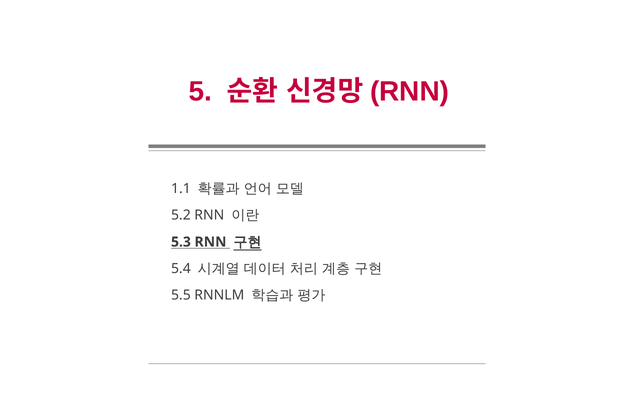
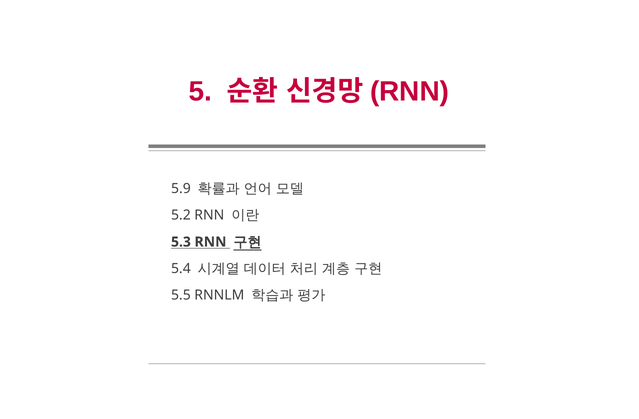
1.1: 1.1 -> 5.9 (181, 189)
